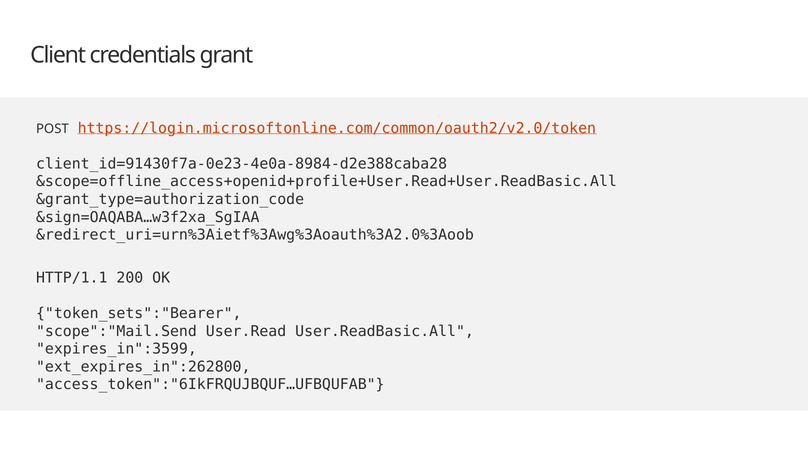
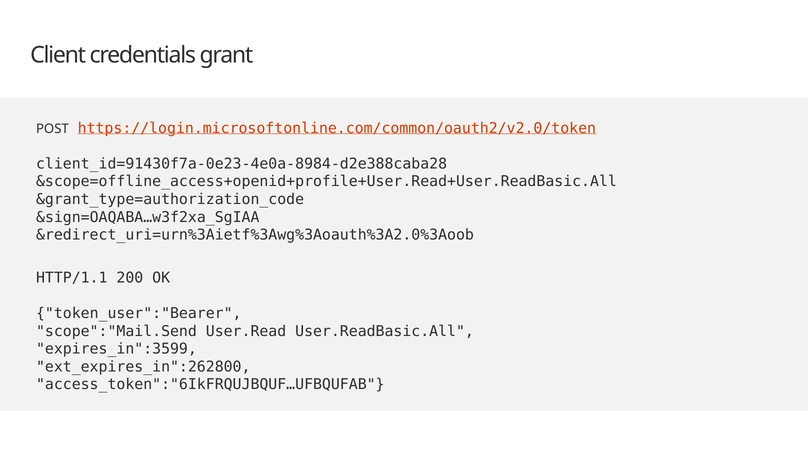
token_sets":"Bearer: token_sets":"Bearer -> token_user":"Bearer (139, 314)
